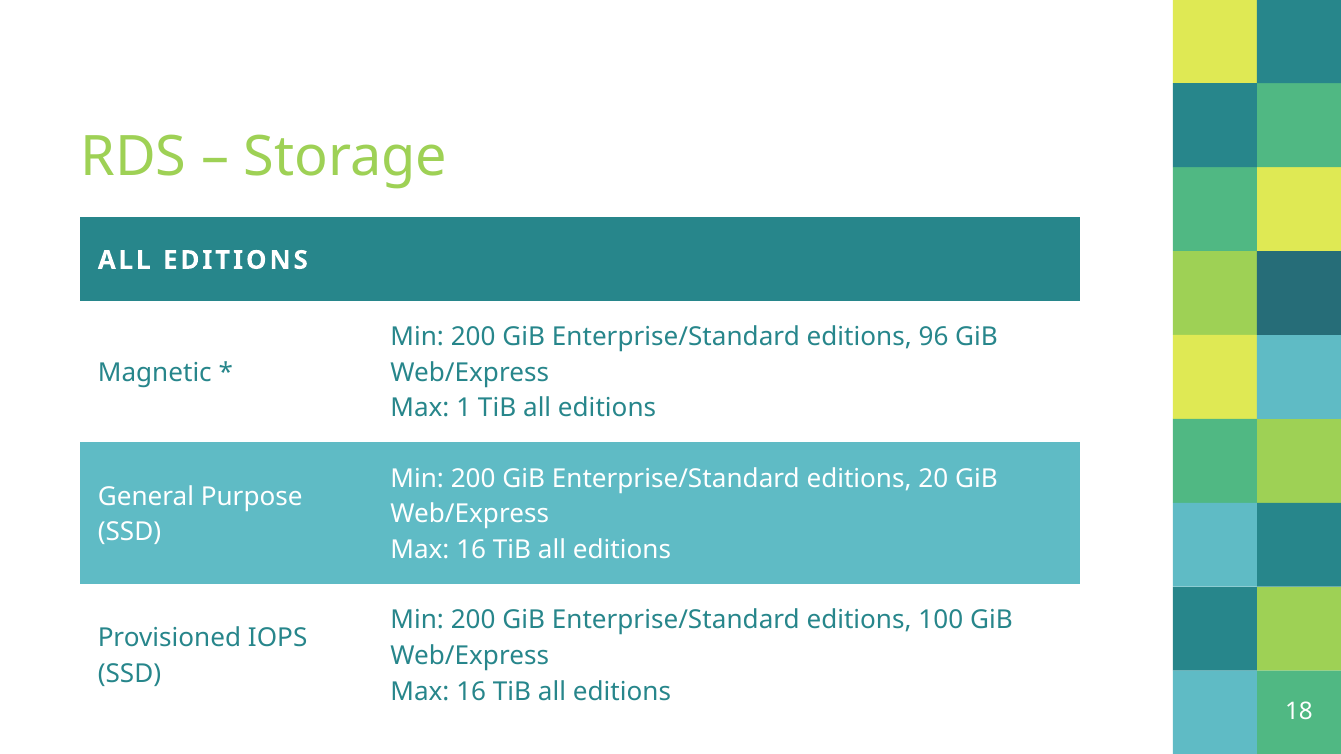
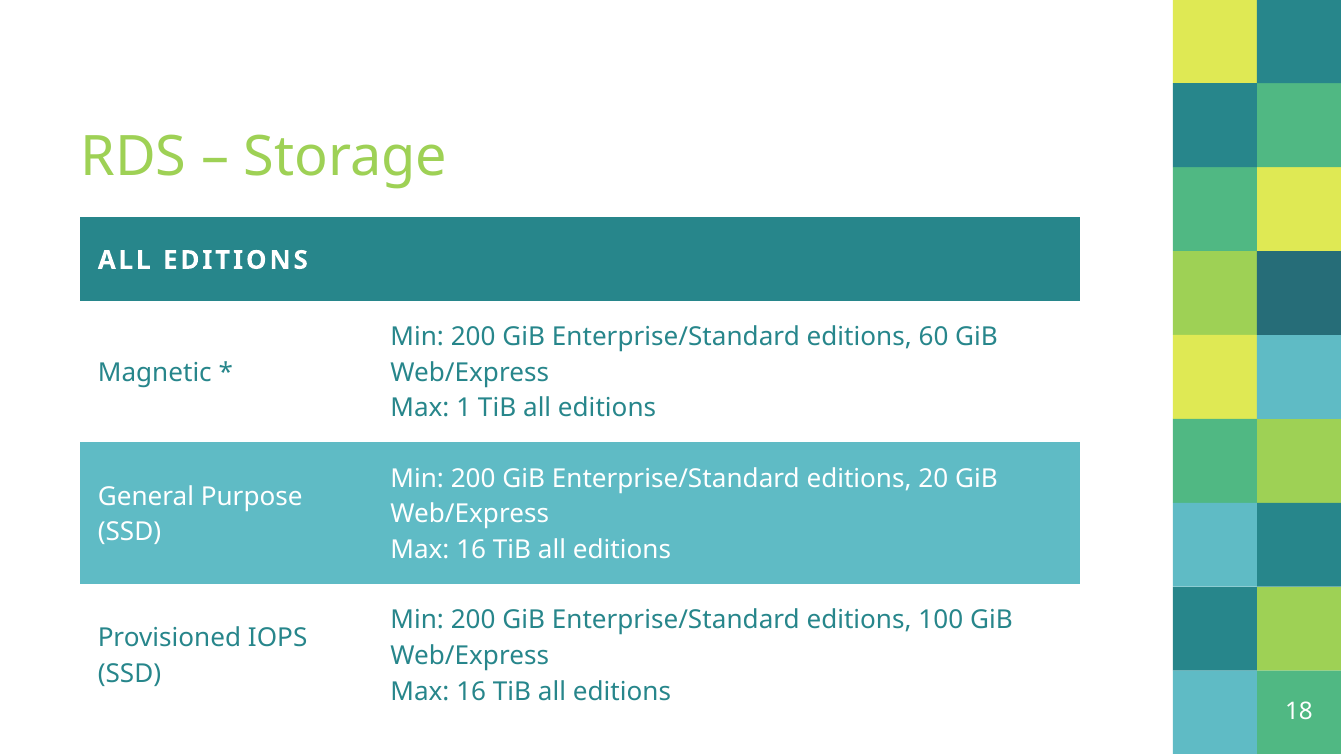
96: 96 -> 60 (934, 337)
